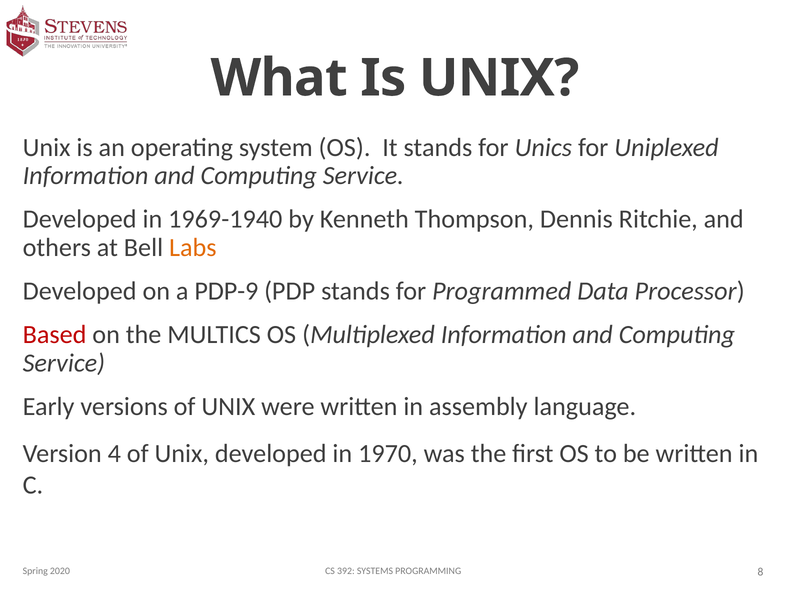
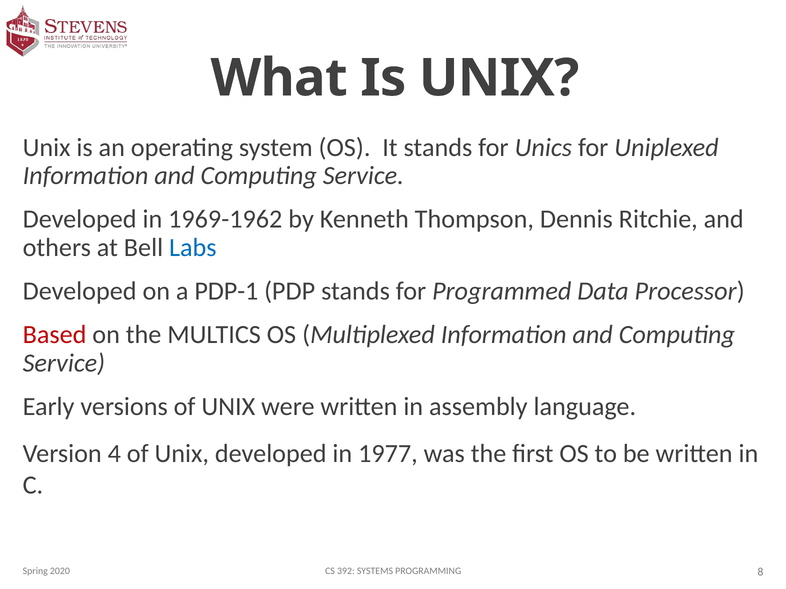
1969-1940: 1969-1940 -> 1969-1962 (225, 220)
Labs colour: orange -> blue (193, 248)
PDP-9: PDP-9 -> PDP-1 (226, 291)
1970: 1970 -> 1977 (388, 454)
